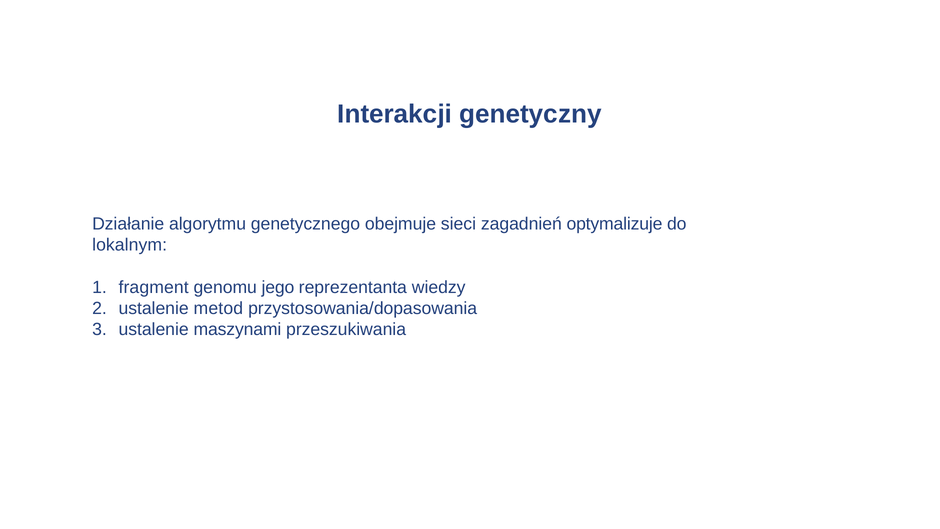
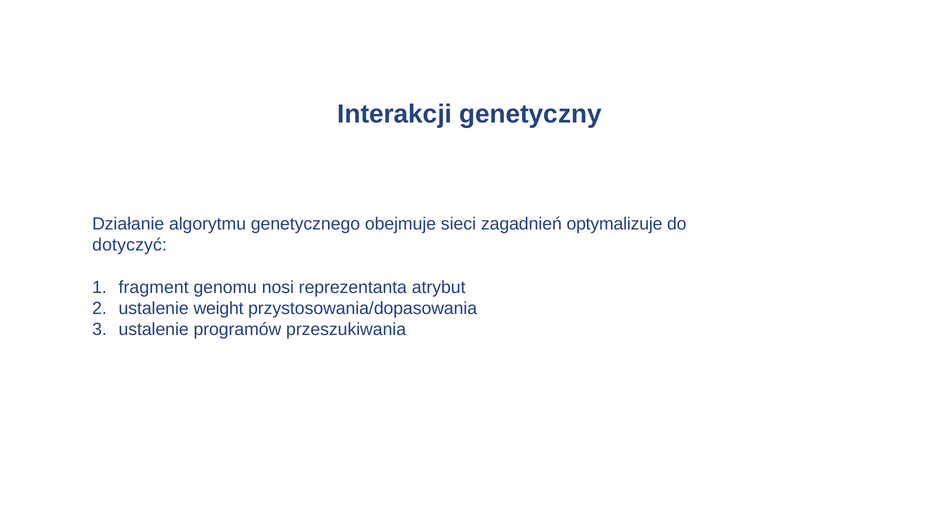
lokalnym: lokalnym -> dotyczyć (130, 245)
jego: jego -> nosi (278, 287)
wiedzy: wiedzy -> atrybut (439, 287)
metod: metod -> weight (219, 308)
maszynami: maszynami -> programów (237, 329)
